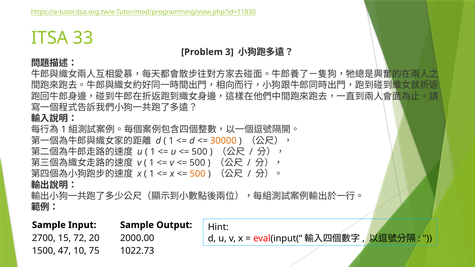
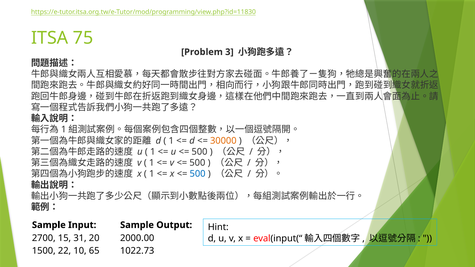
33: 33 -> 75 (83, 38)
500 colour: orange -> blue (198, 174)
72: 72 -> 31 (80, 238)
47: 47 -> 22 (65, 251)
75: 75 -> 65 (94, 251)
